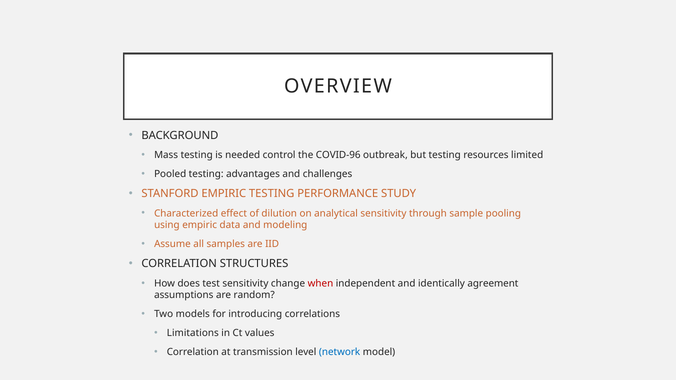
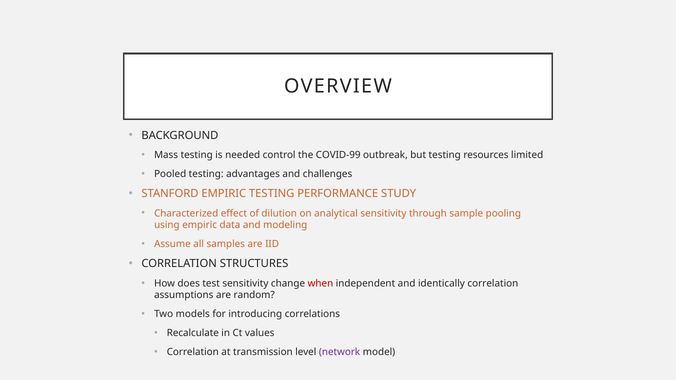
COVID-96: COVID-96 -> COVID-99 (338, 155)
identically agreement: agreement -> correlation (493, 284)
Limitations: Limitations -> Recalculate (193, 333)
network colour: blue -> purple (340, 352)
